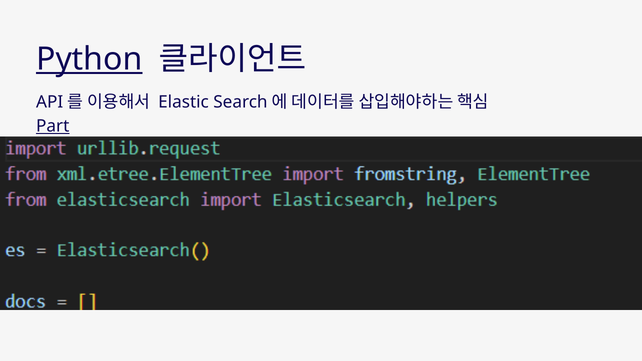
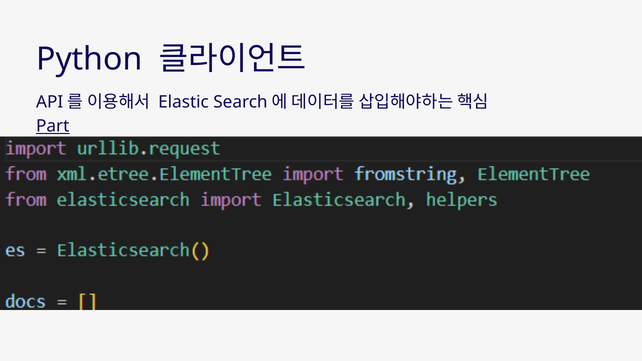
Python underline: present -> none (89, 59)
